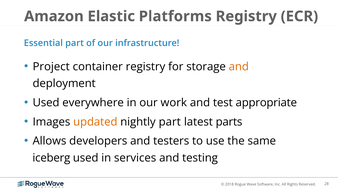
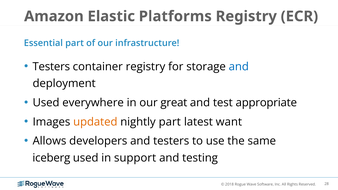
Project: Project -> Testers (51, 67)
and colour: orange -> blue (239, 67)
work: work -> great (174, 103)
parts: parts -> want (229, 122)
services: services -> support (135, 158)
